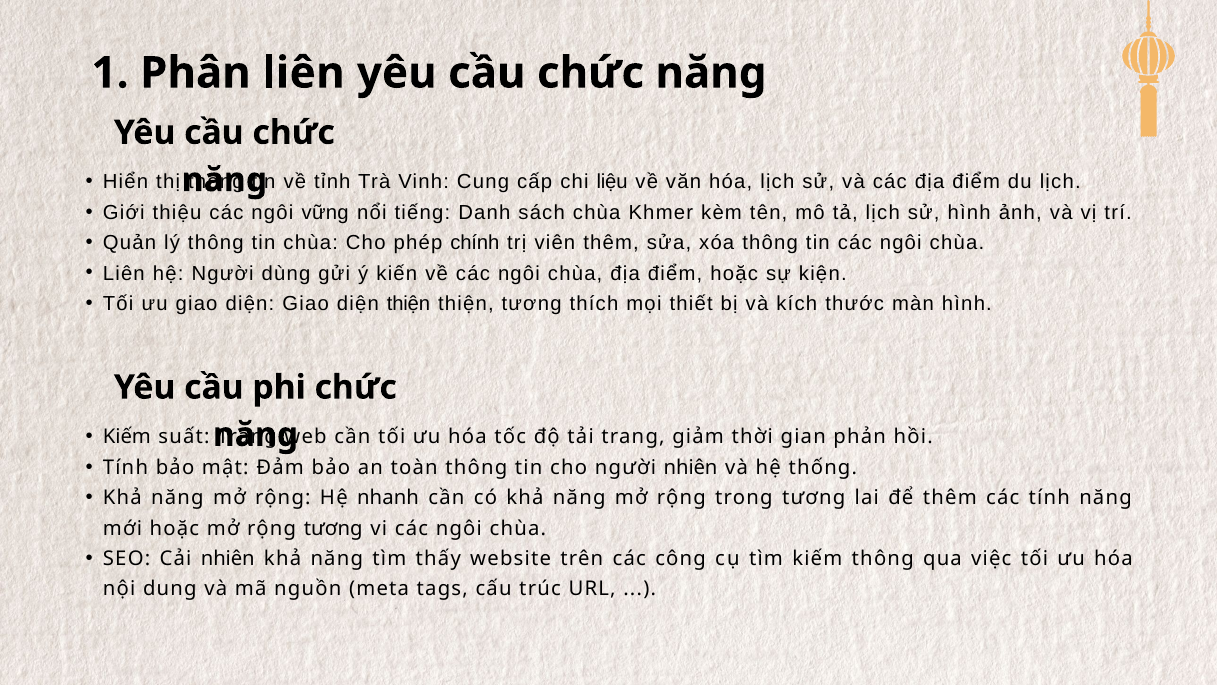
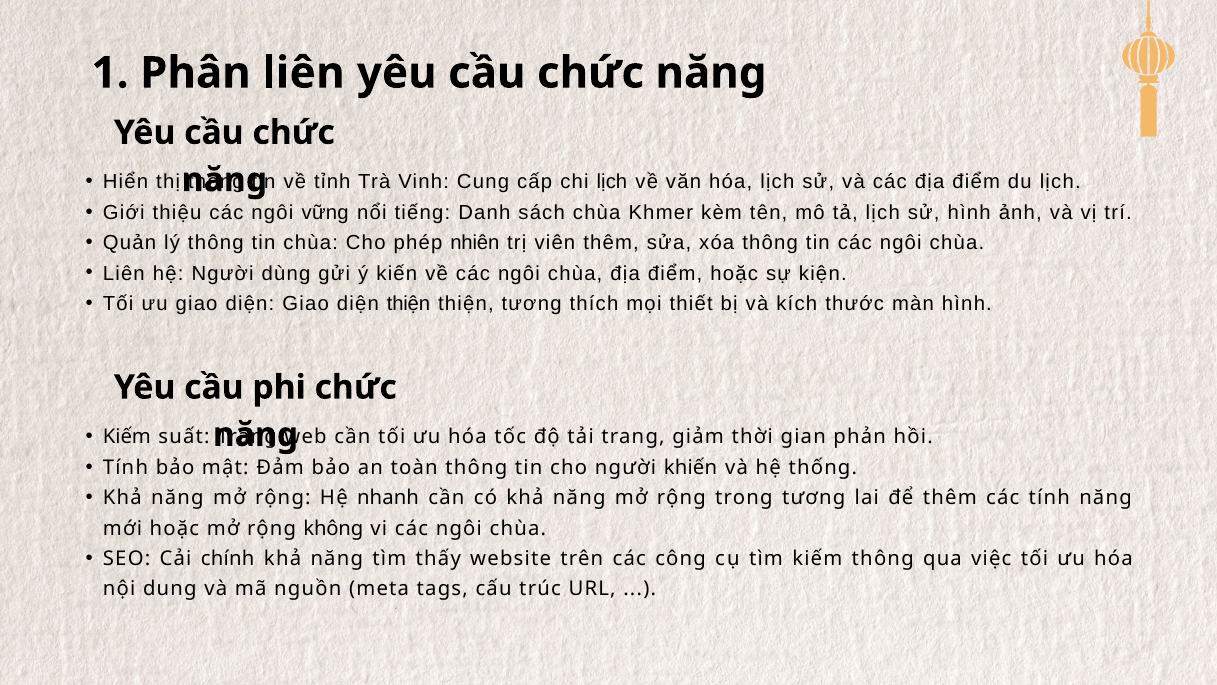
chi liệu: liệu -> lịch (612, 182)
chính: chính -> nhiên (475, 243)
người nhiên: nhiên -> khiến (690, 467)
rộng tương: tương -> không (333, 528)
Cải nhiên: nhiên -> chính (228, 558)
